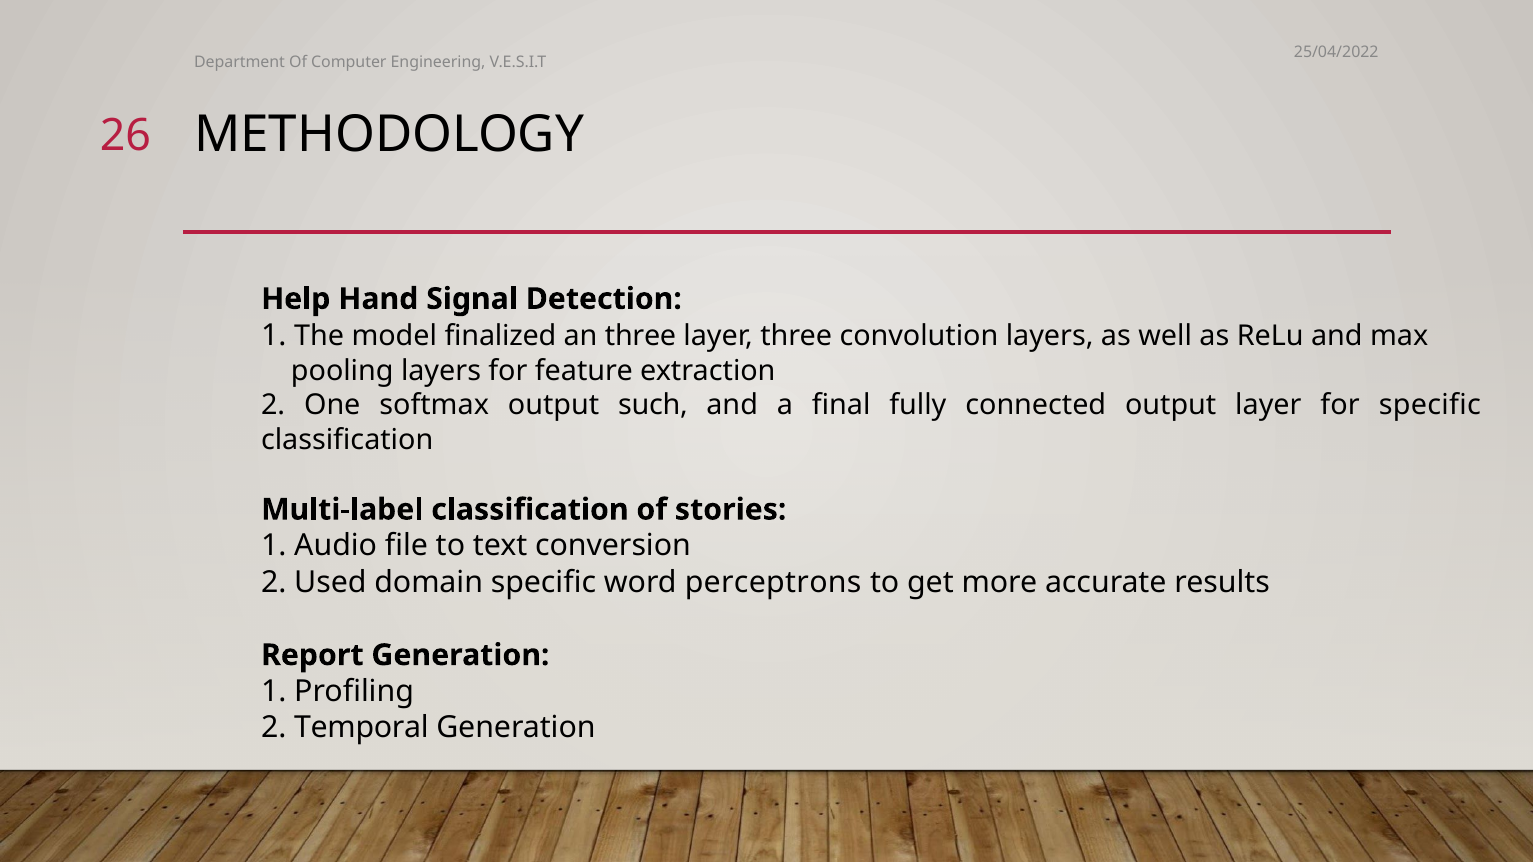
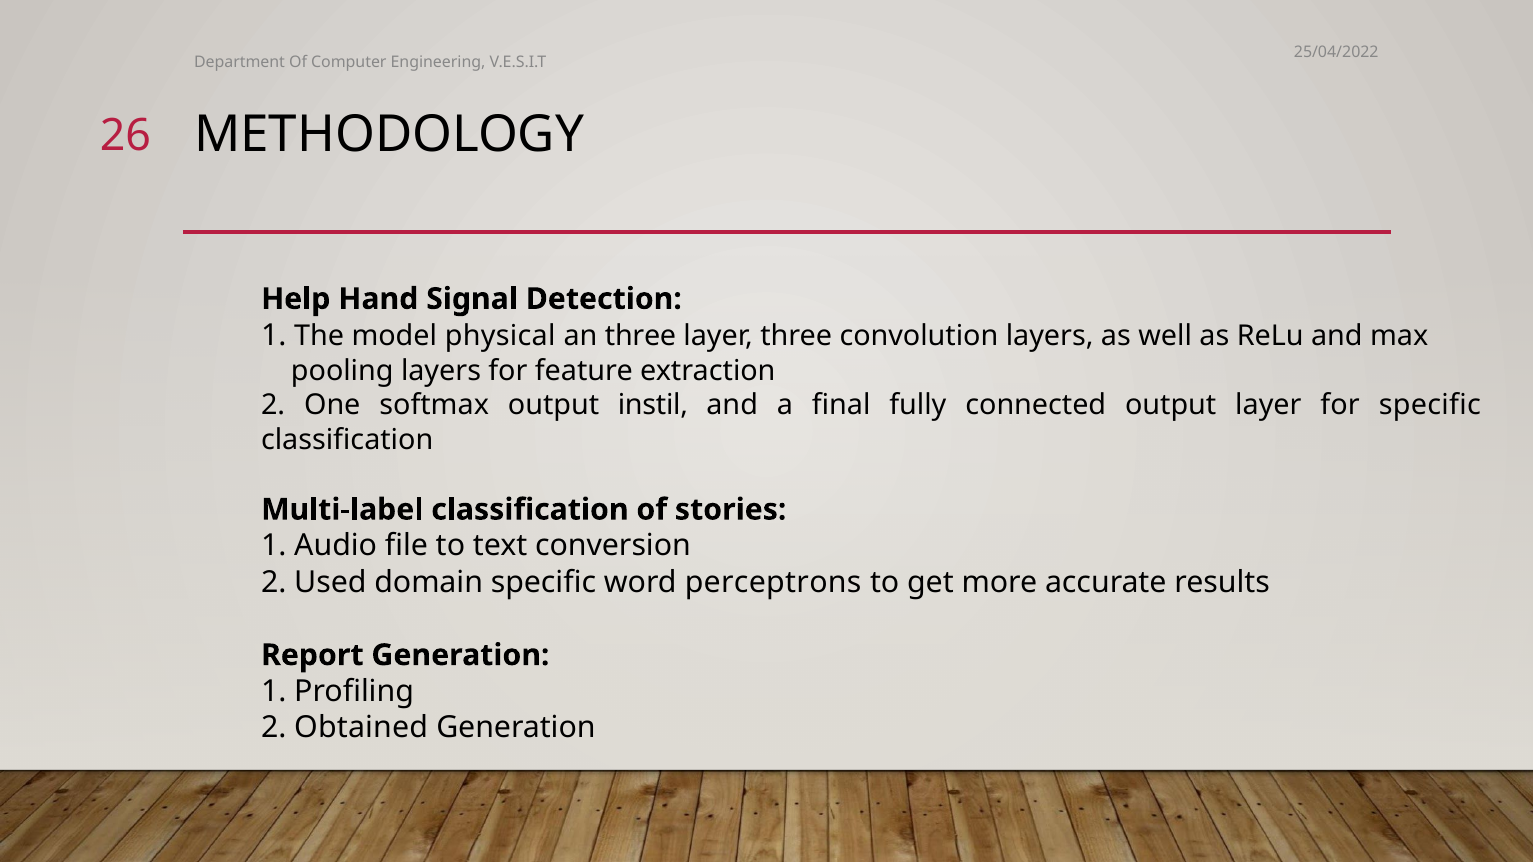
finalized: finalized -> physical (500, 336)
such: such -> instil (653, 405)
Temporal: Temporal -> Obtained (361, 728)
